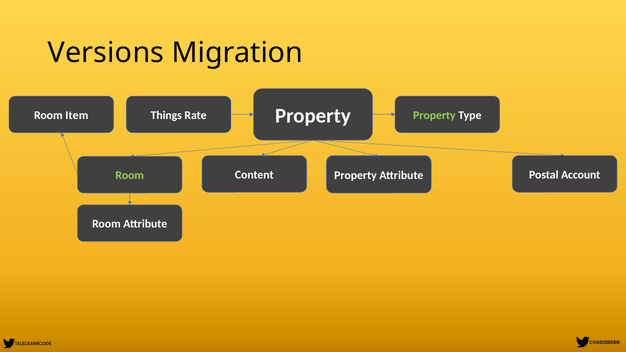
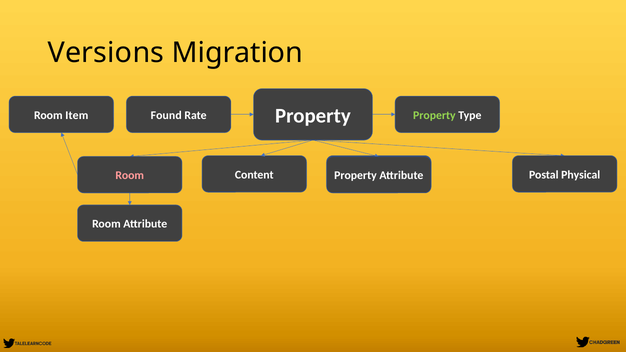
Things: Things -> Found (166, 115)
Account: Account -> Physical (581, 175)
Room colour: light green -> pink (130, 176)
